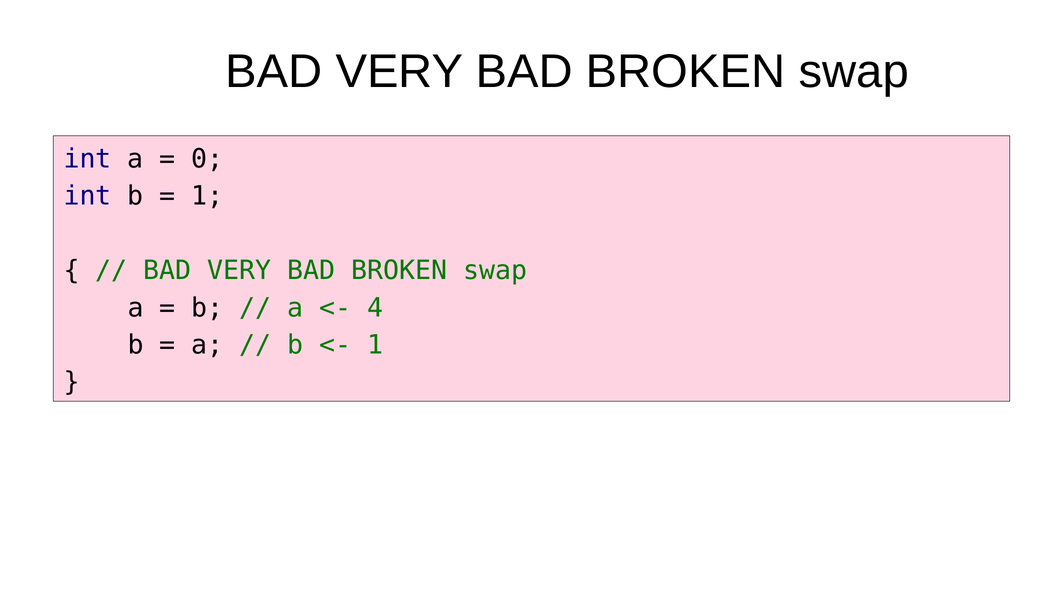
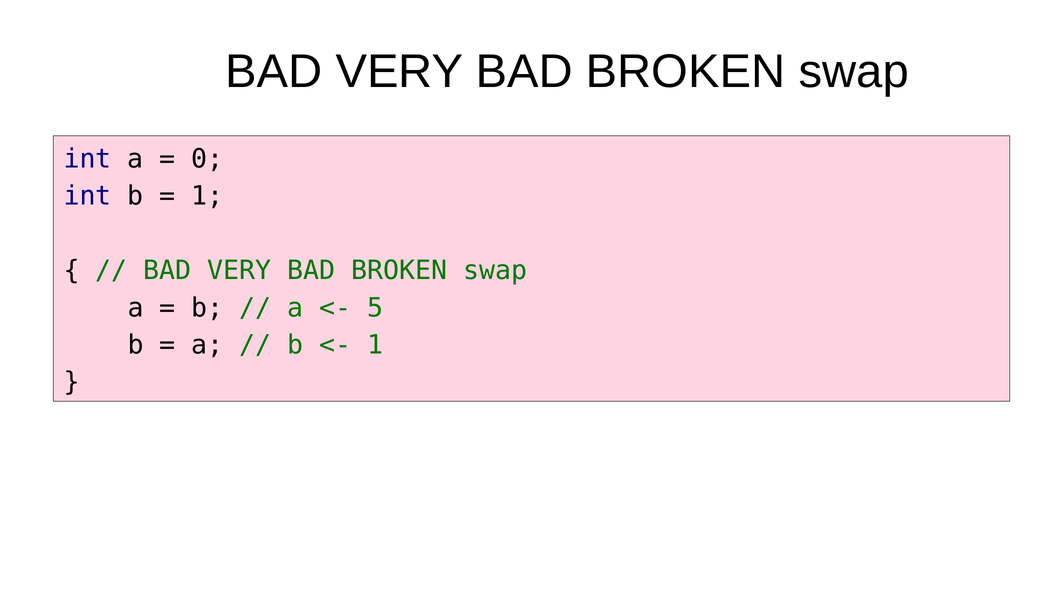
4: 4 -> 5 (375, 308)
